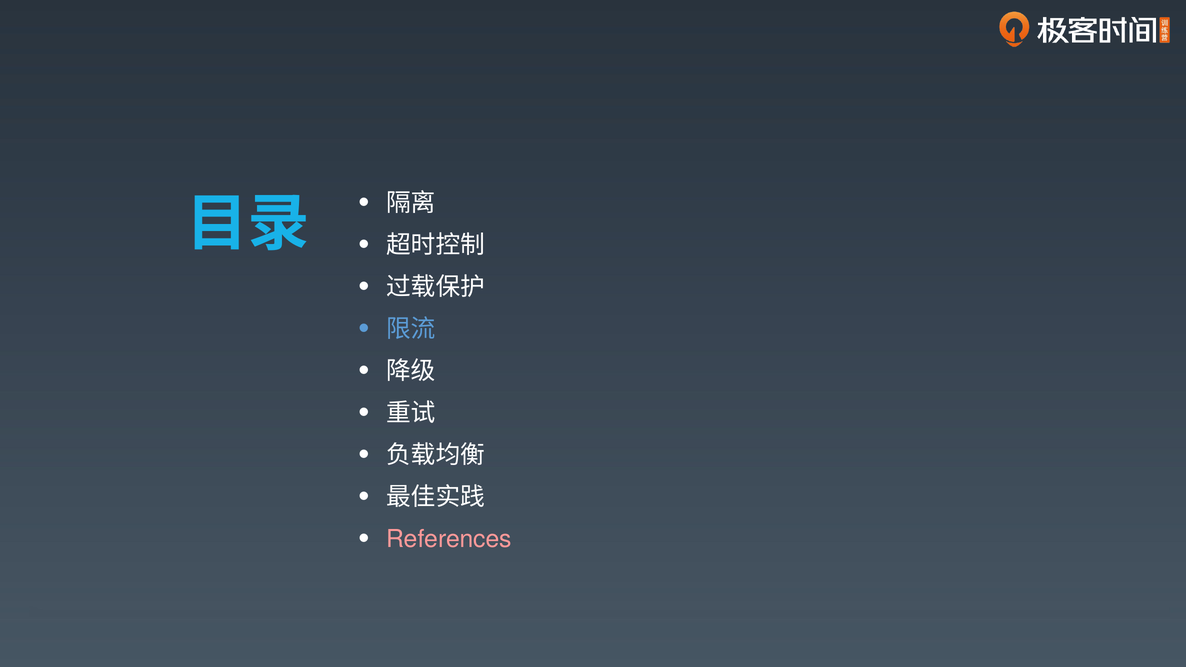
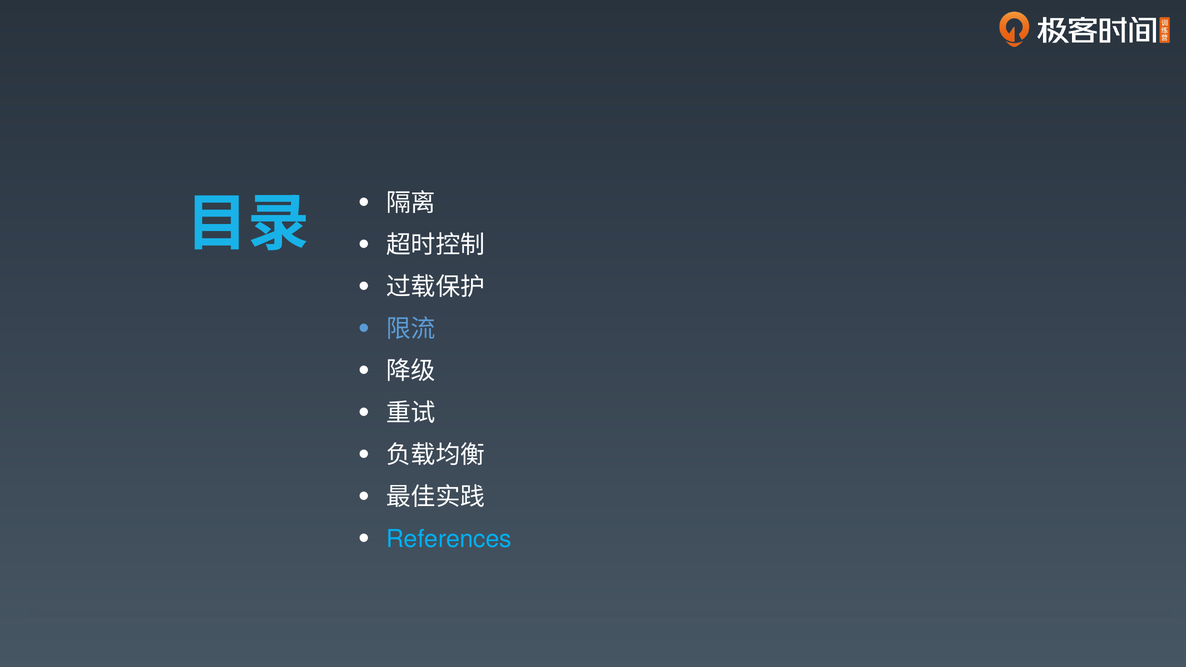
References colour: pink -> light blue (449, 539)
